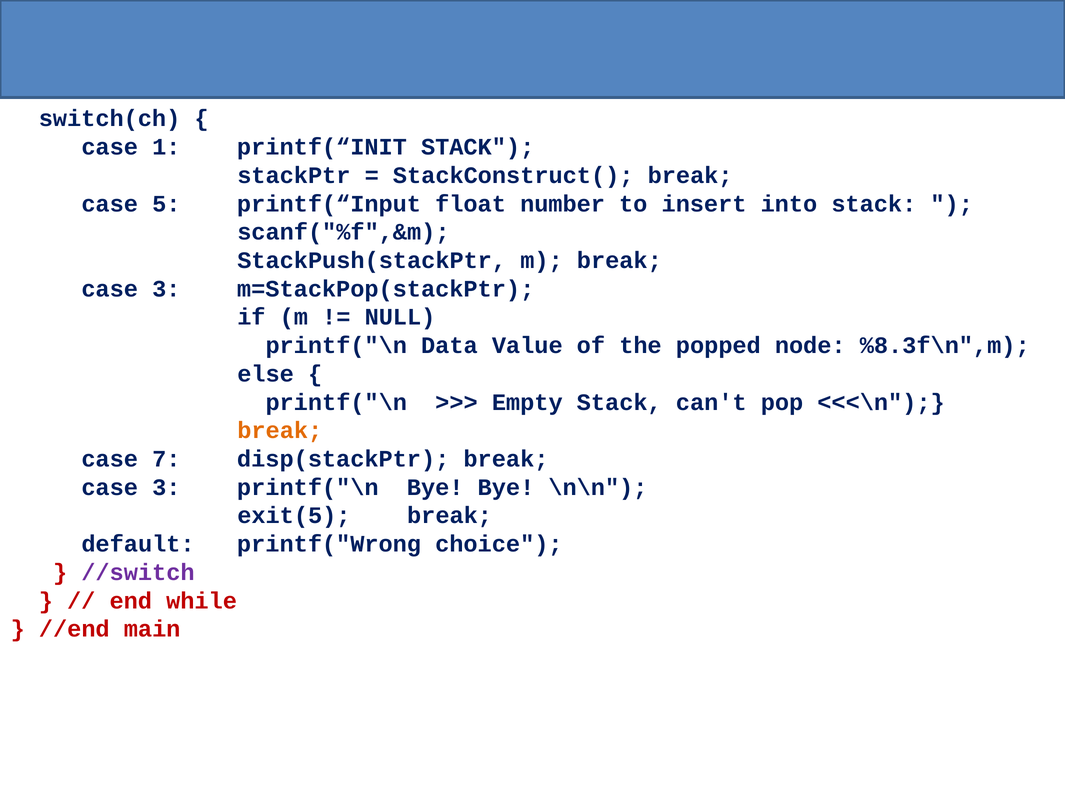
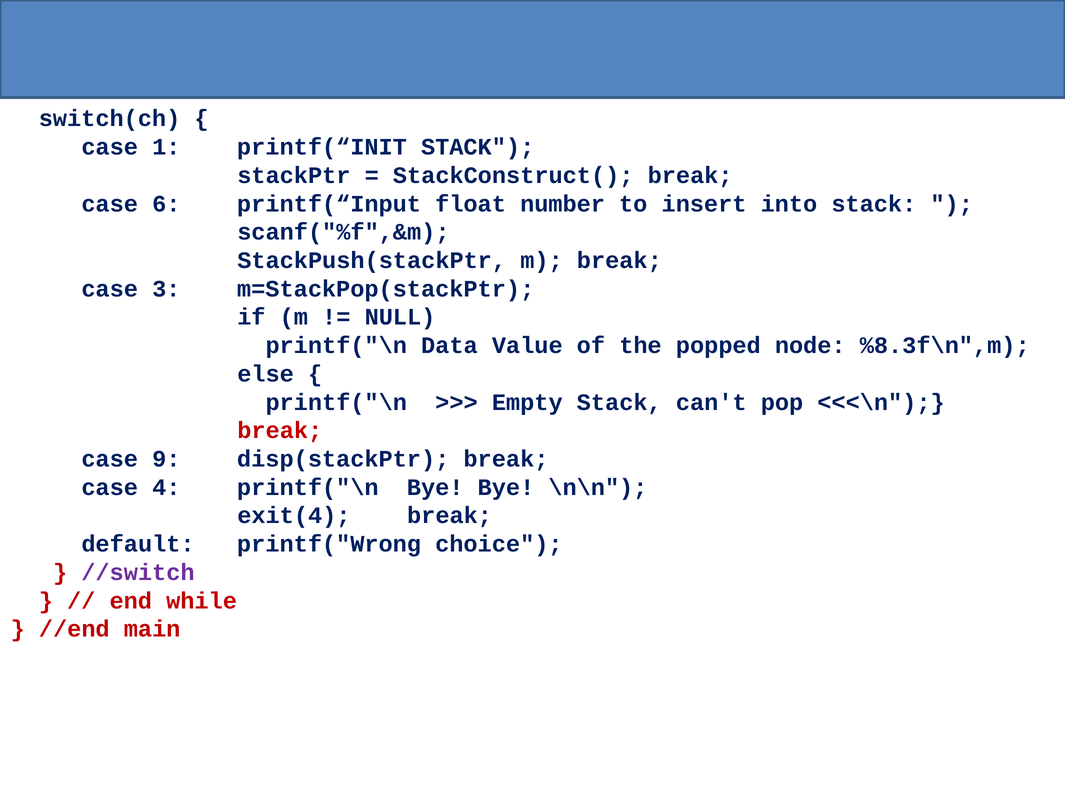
5: 5 -> 6 (166, 204)
break colour: orange -> red (280, 431)
7: 7 -> 9 (166, 459)
3: 3 -> 4 (166, 488)
exit(5: exit(5 -> exit(4 (294, 516)
